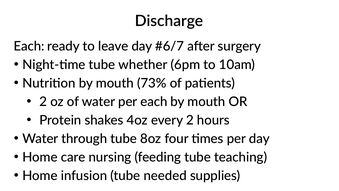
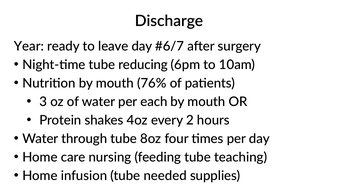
Each: Each -> Year (29, 46)
whether: whether -> reducing (143, 65)
73%: 73% -> 76% (152, 83)
2: 2 -> 3 (43, 102)
